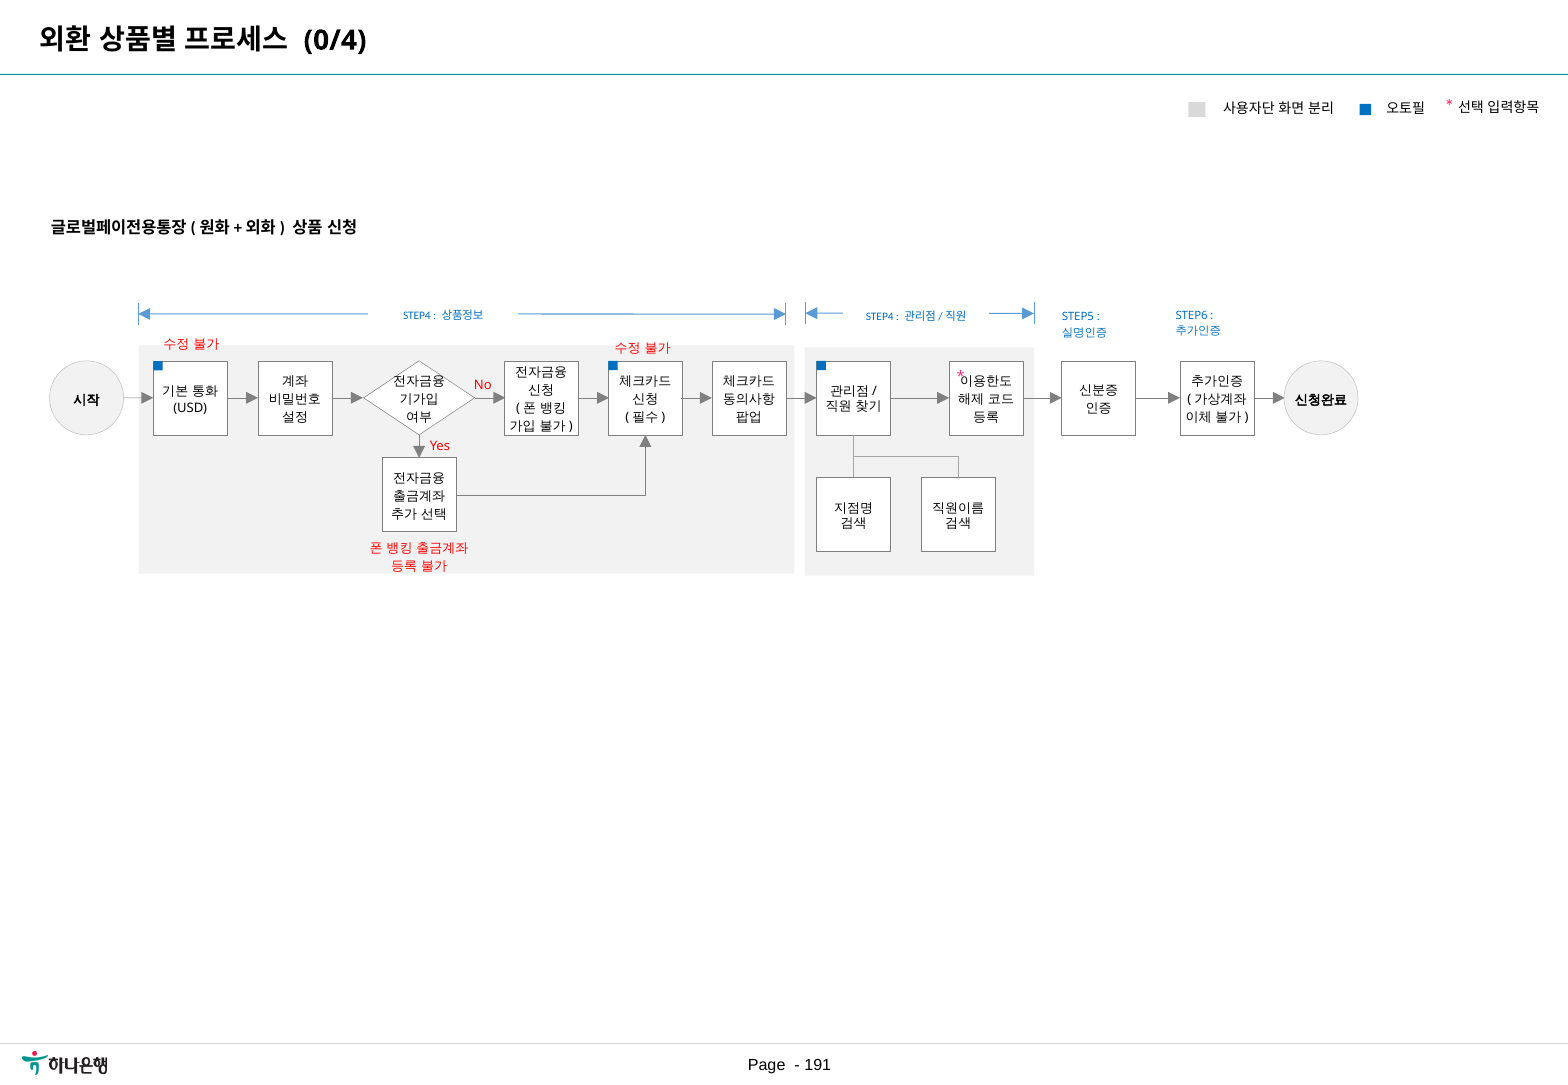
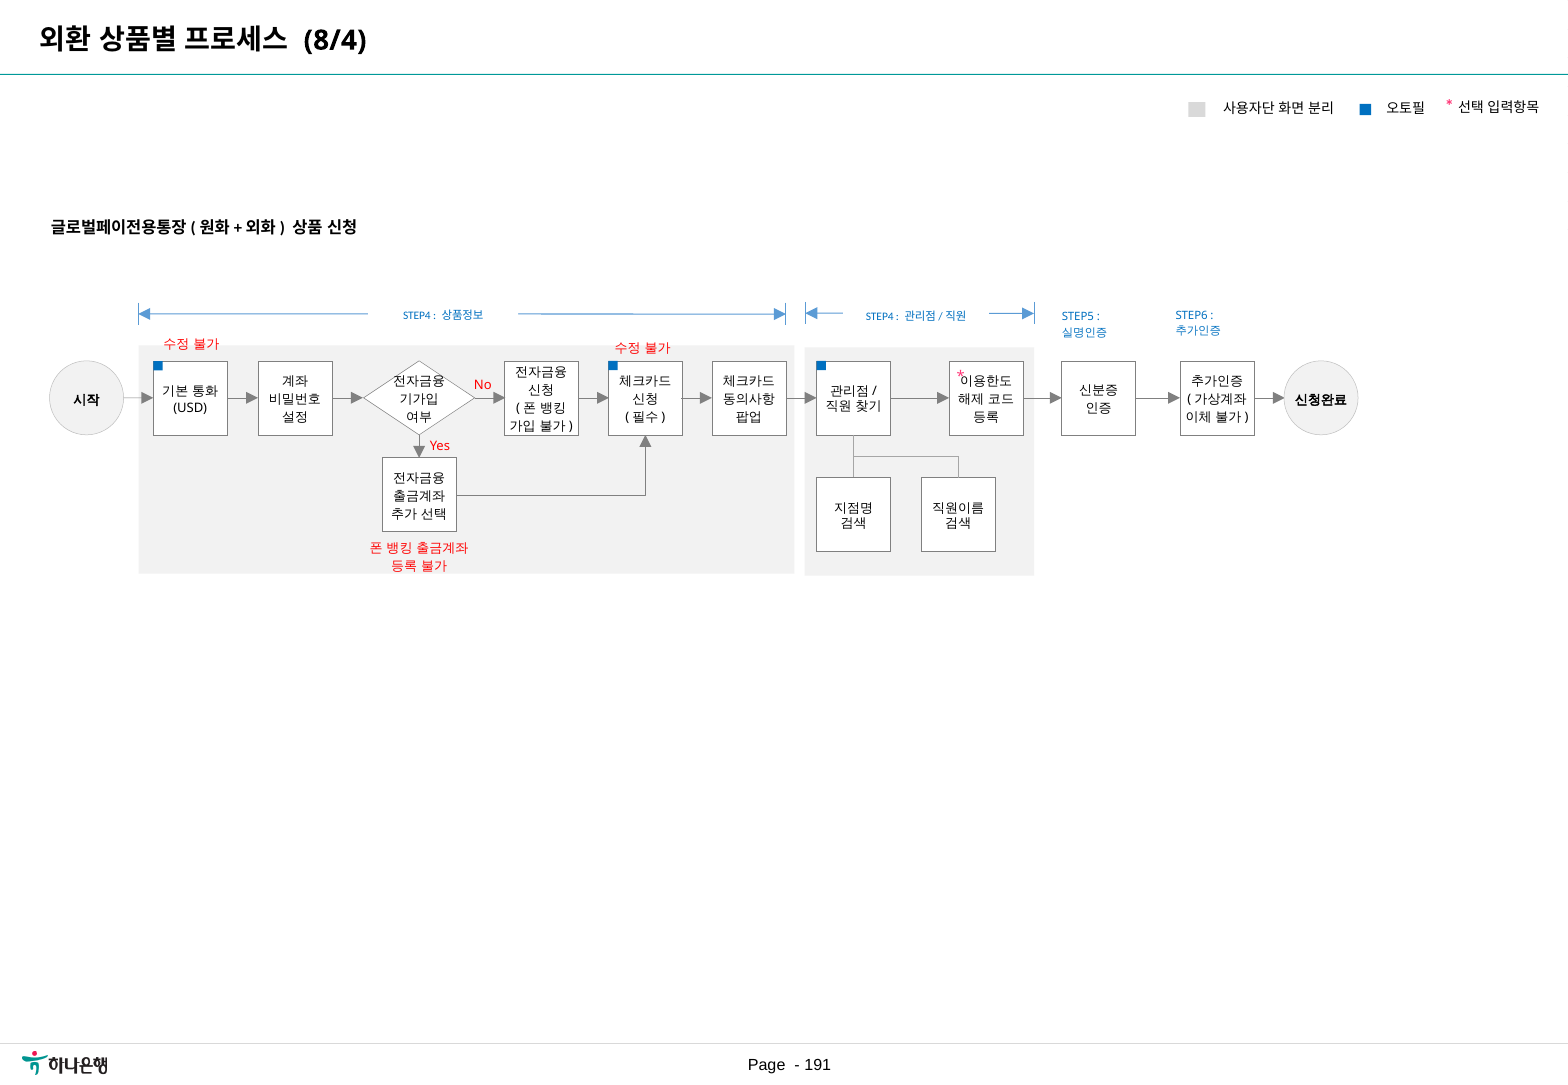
0/4: 0/4 -> 8/4 (335, 40)
